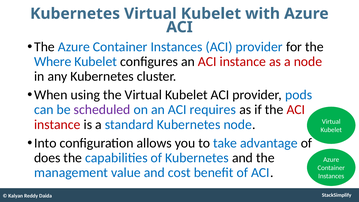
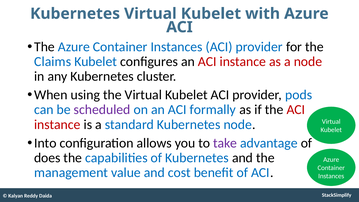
Where: Where -> Claims (53, 62)
requires: requires -> formally (213, 110)
take colour: blue -> purple (225, 143)
